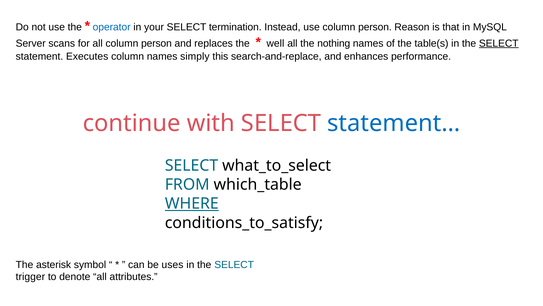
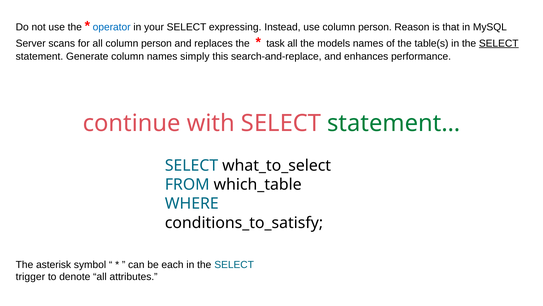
termination: termination -> expressing (235, 27)
well: well -> task (276, 43)
nothing: nothing -> models (334, 43)
Executes: Executes -> Generate (87, 56)
statement… colour: blue -> green (394, 123)
WHERE underline: present -> none (192, 203)
uses: uses -> each (173, 264)
